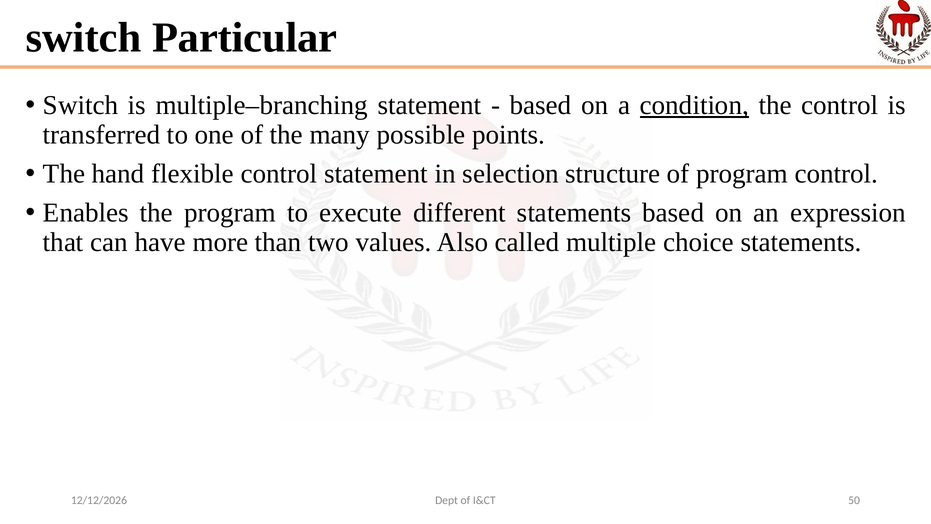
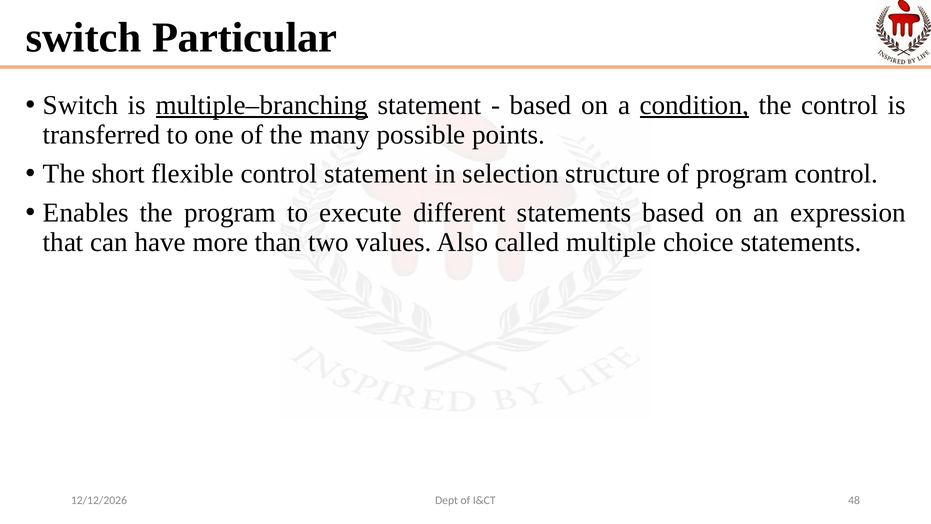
multiple–branching underline: none -> present (262, 105)
hand: hand -> short (118, 174)
50: 50 -> 48 (854, 500)
